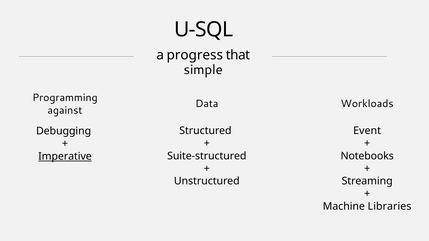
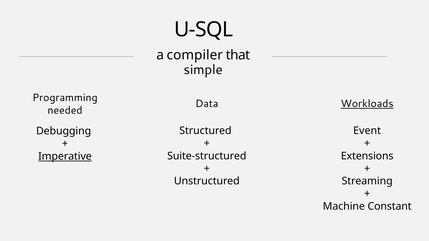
progress: progress -> compiler (195, 55)
Workloads underline: none -> present (367, 104)
against: against -> needed (65, 110)
Notebooks: Notebooks -> Extensions (367, 156)
Libraries: Libraries -> Constant (390, 207)
